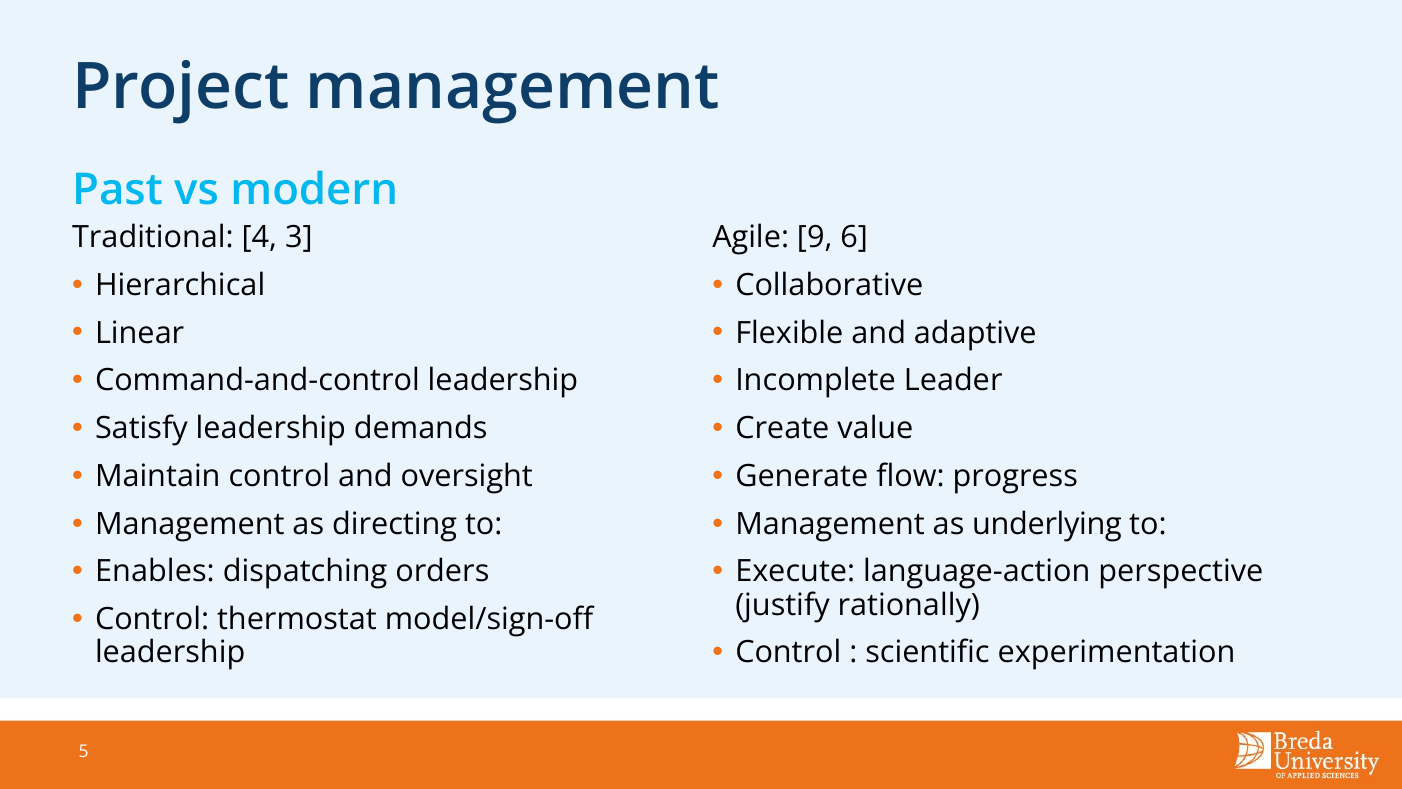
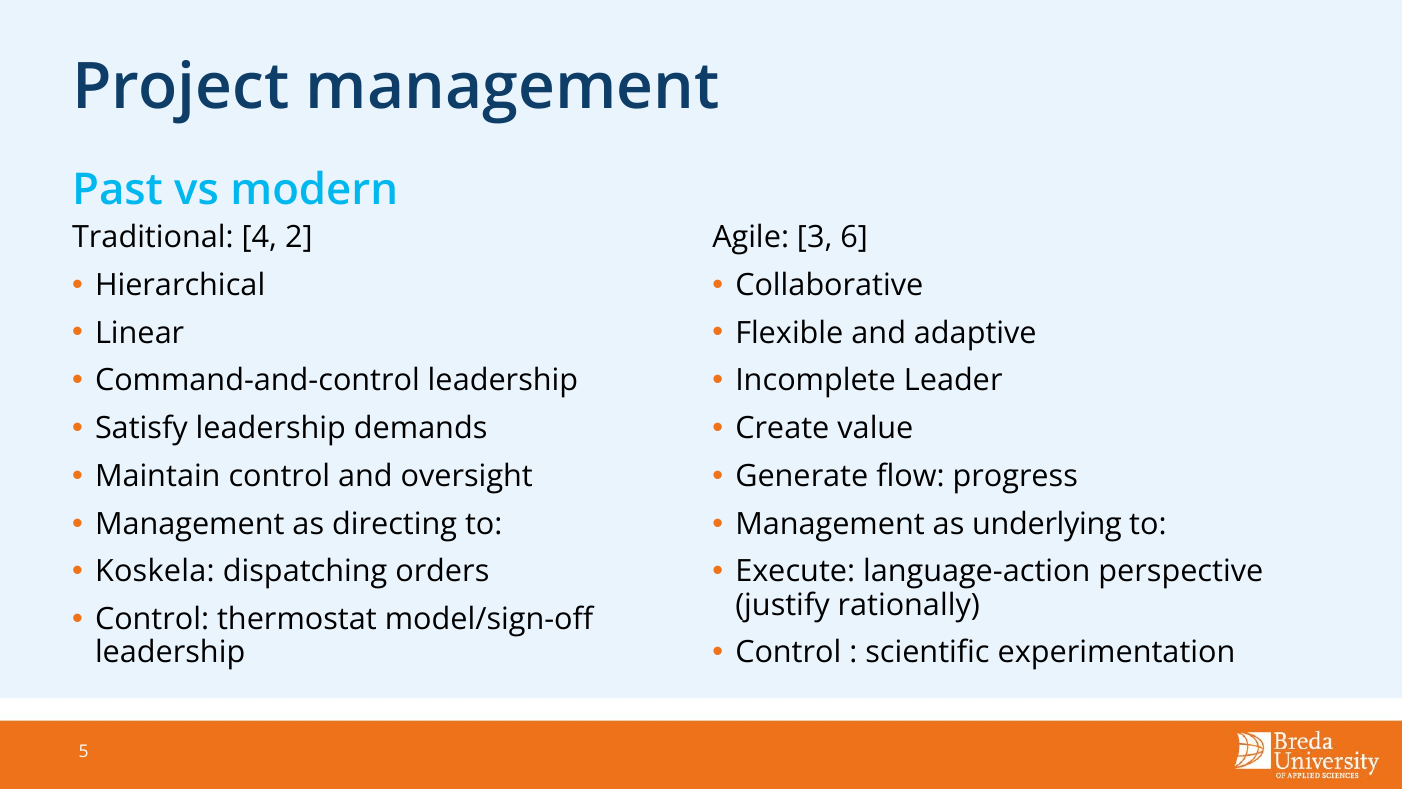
3: 3 -> 2 (299, 237)
9: 9 -> 3 (815, 237)
Enables: Enables -> Koskela (155, 572)
